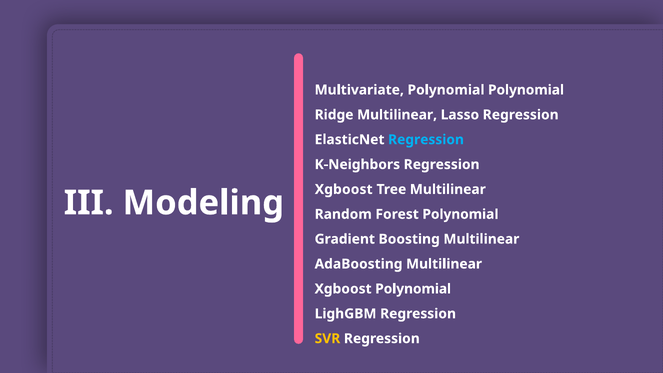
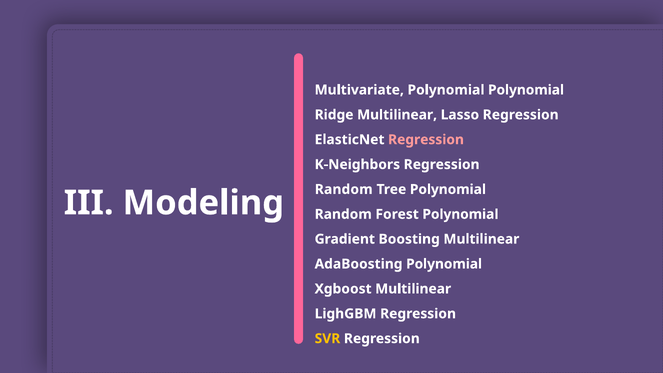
Regression colour: light blue -> pink (426, 140)
Xgboost: Xgboost -> Random (344, 189)
Tree Multilinear: Multilinear -> Polynomial (448, 189)
AdaBoosting Multilinear: Multilinear -> Polynomial (444, 264)
Xgboost Polynomial: Polynomial -> Multilinear (413, 289)
